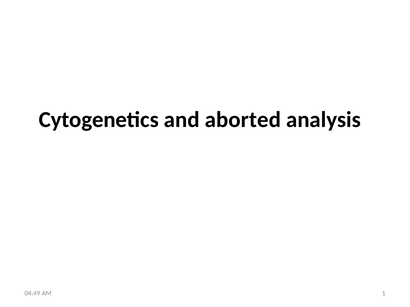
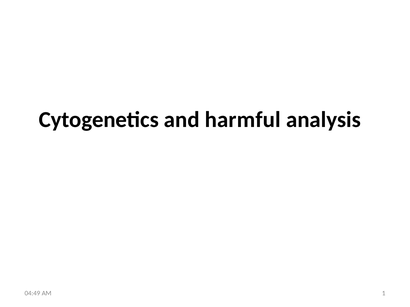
aborted: aborted -> harmful (243, 120)
